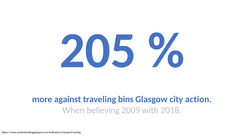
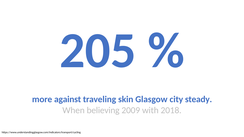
bins: bins -> skin (126, 100)
action: action -> steady (199, 100)
